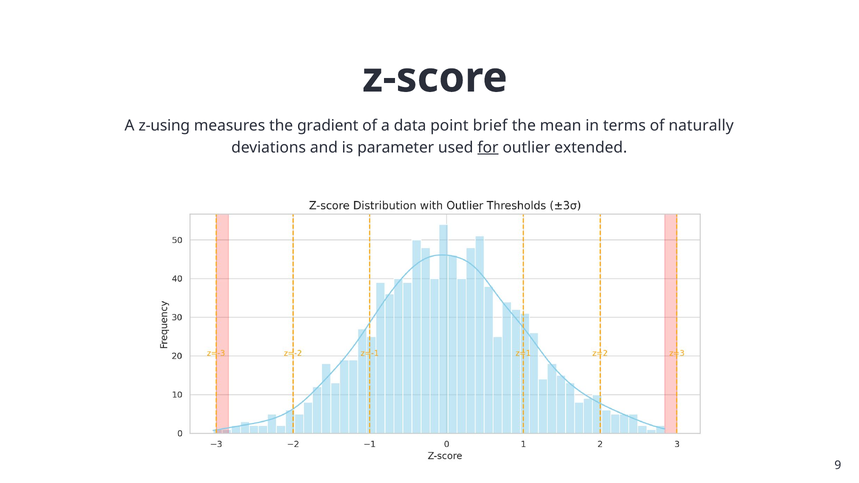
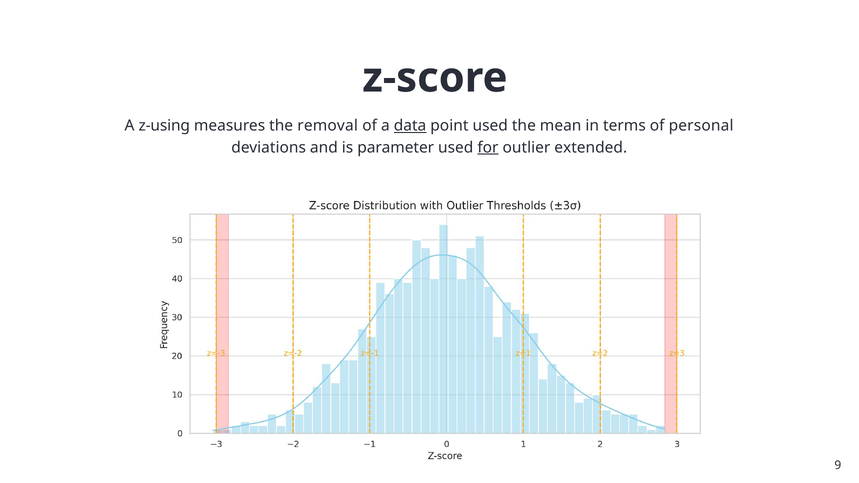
gradient: gradient -> removal (328, 126)
data underline: none -> present (410, 126)
point brief: brief -> used (490, 126)
naturally: naturally -> personal (701, 126)
